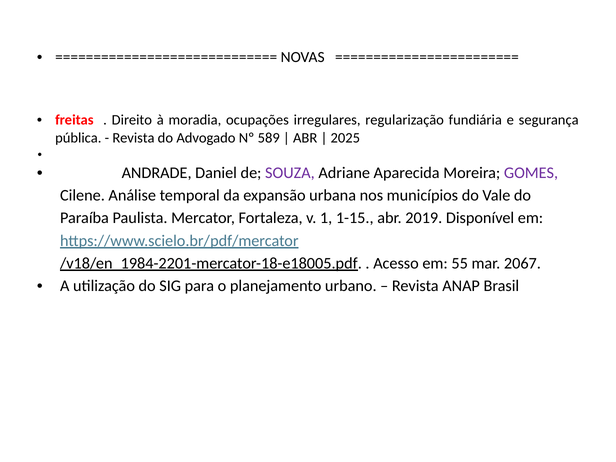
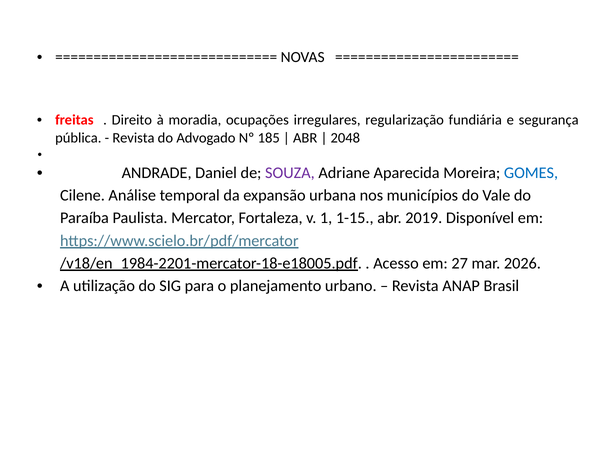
589: 589 -> 185 (269, 138)
2025: 2025 -> 2048 (345, 138)
GOMES colour: purple -> blue (531, 173)
55: 55 -> 27 (460, 263)
2067: 2067 -> 2026 (522, 263)
